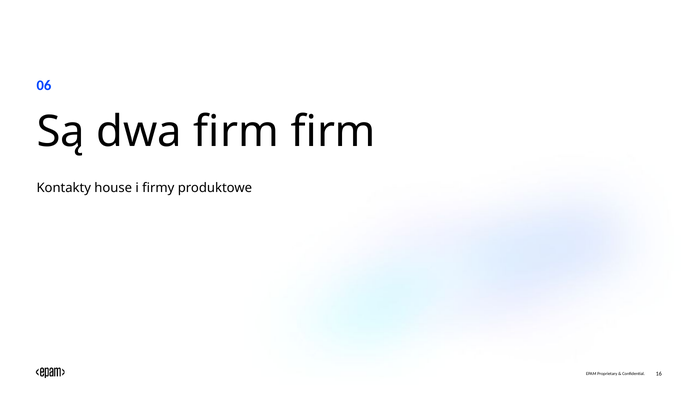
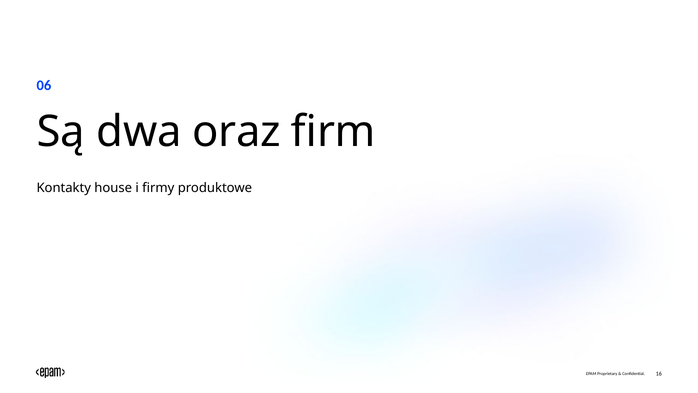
dwa firm: firm -> oraz (237, 132)
